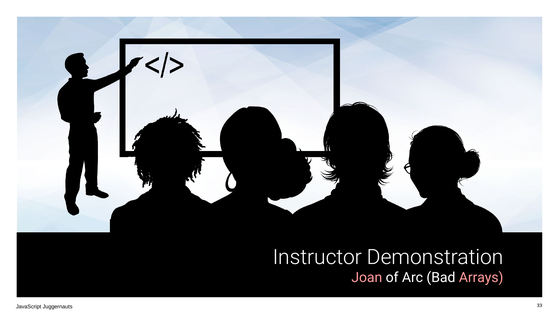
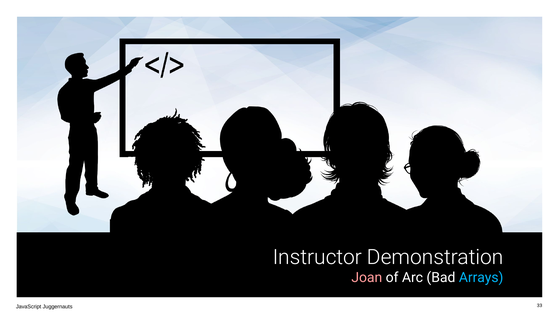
Arrays colour: pink -> light blue (481, 278)
